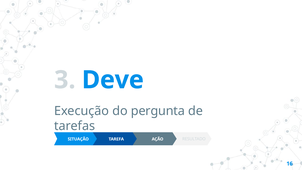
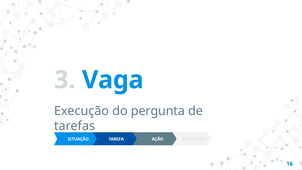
Deve: Deve -> Vaga (113, 80)
